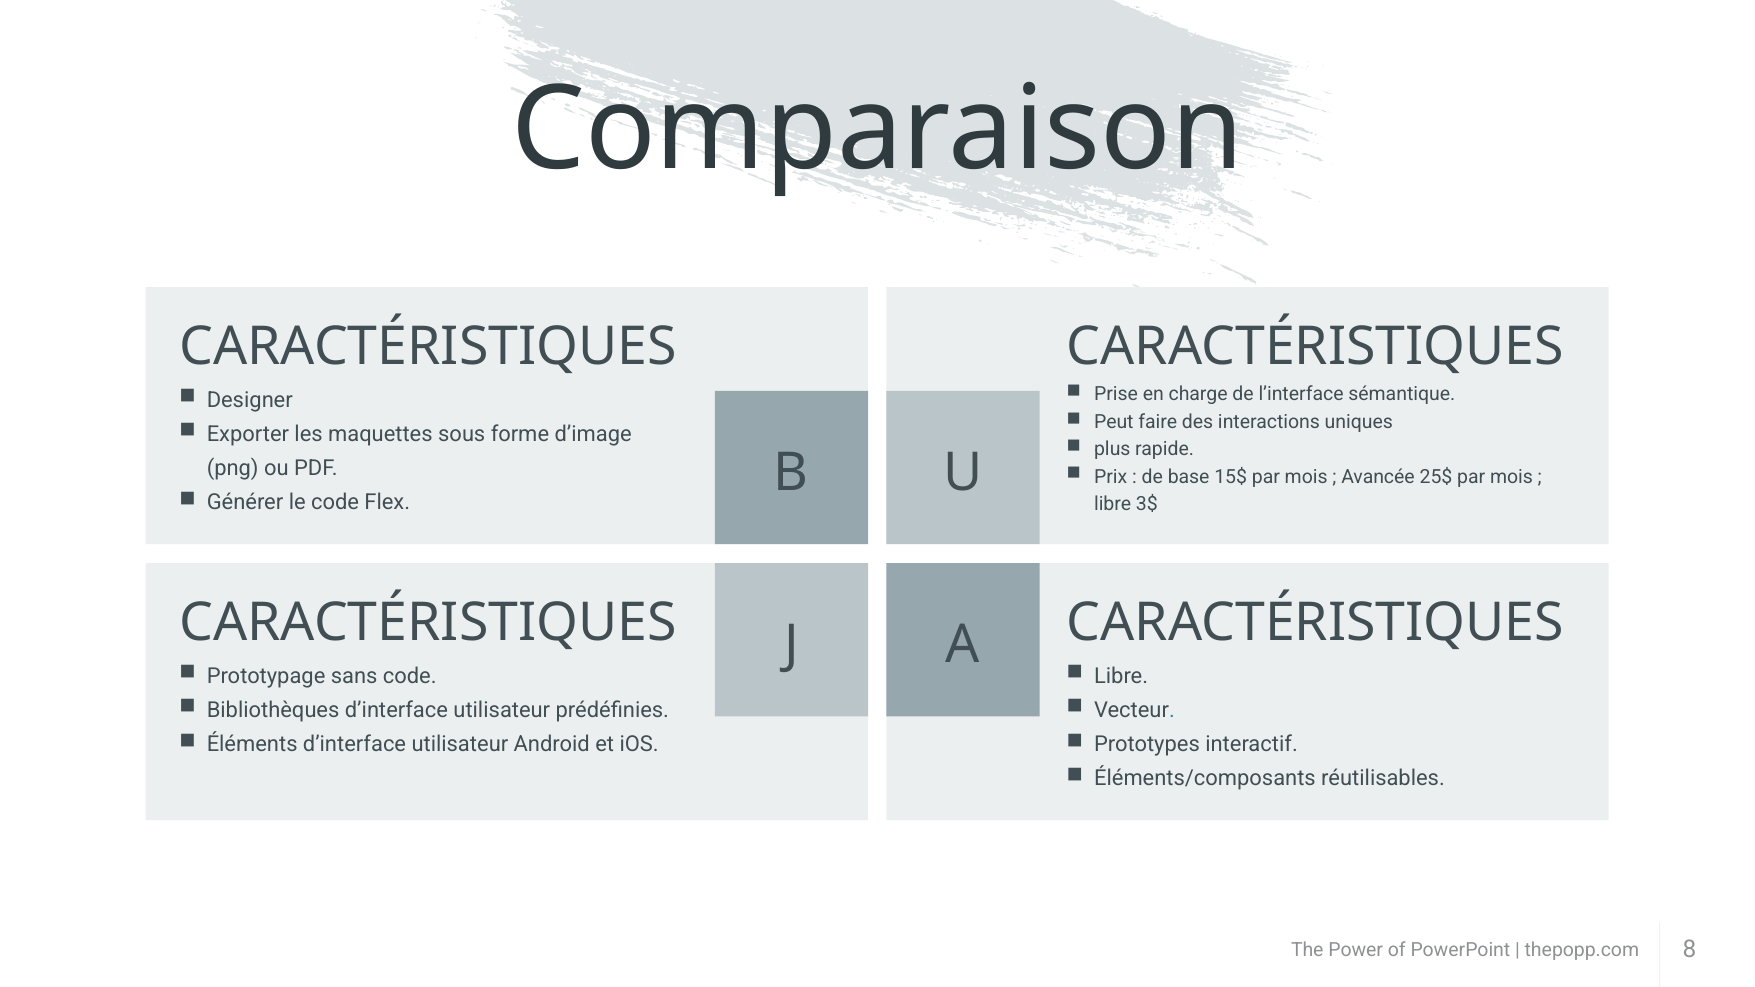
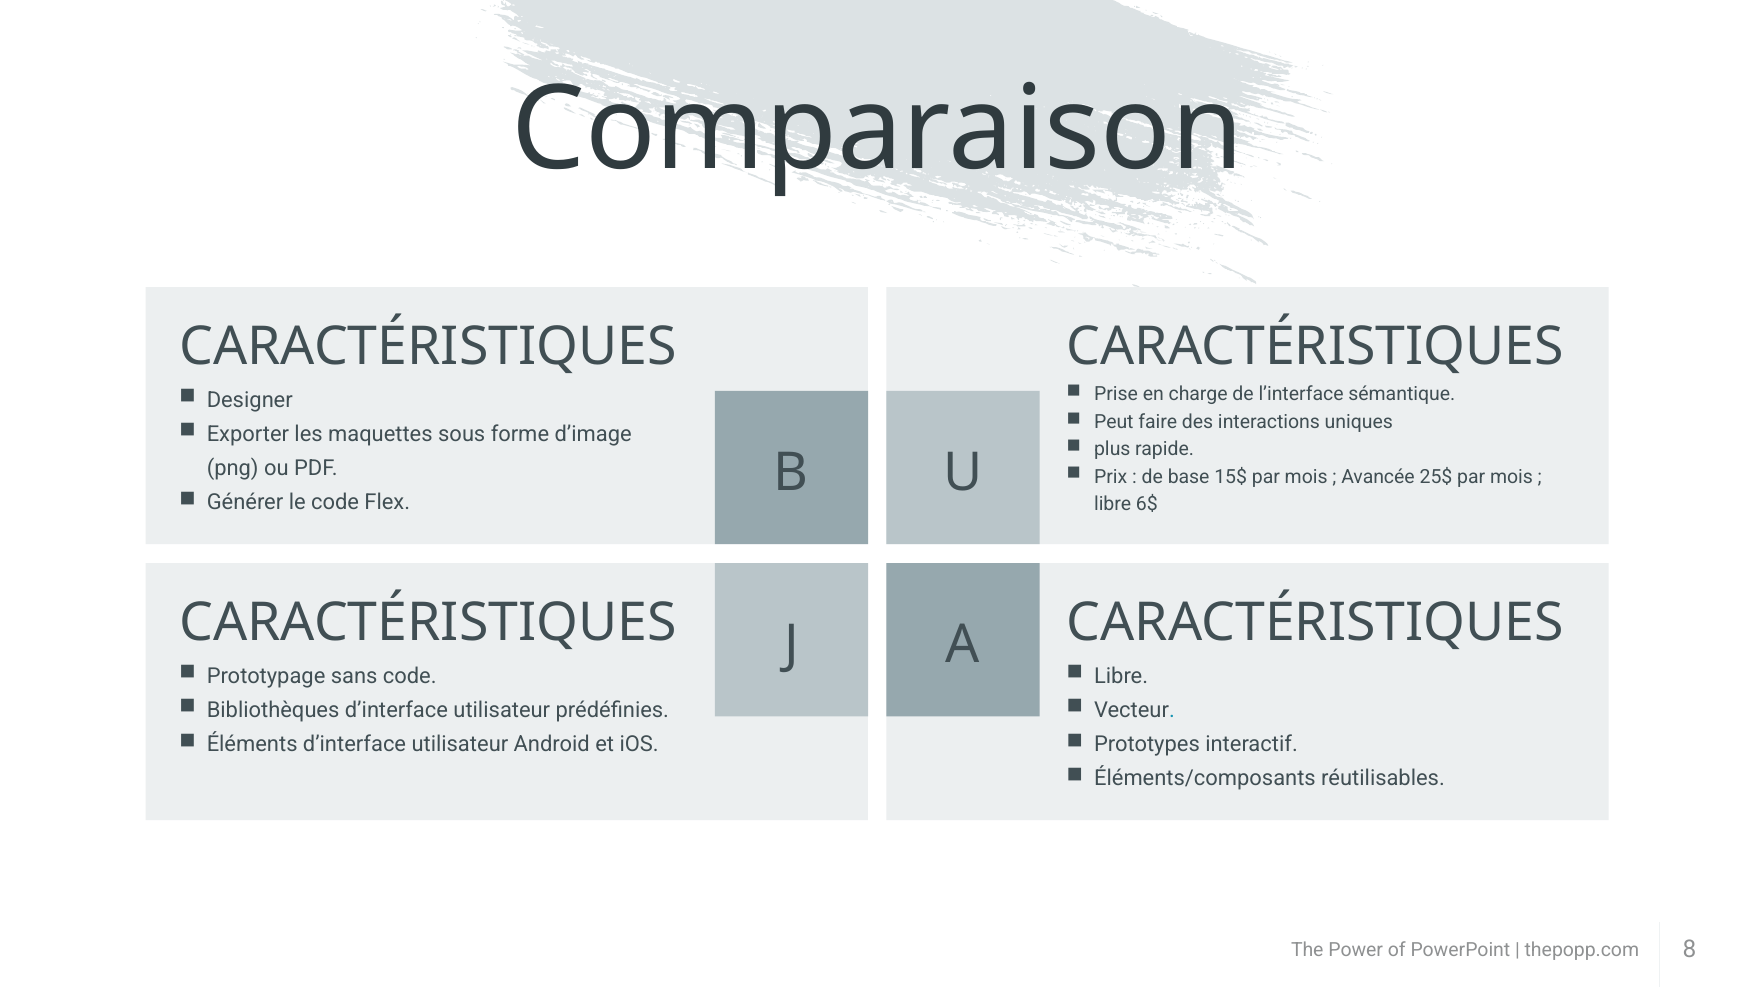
3$: 3$ -> 6$ (1147, 504)
